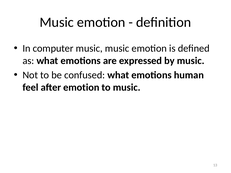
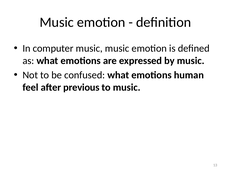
after emotion: emotion -> previous (81, 87)
